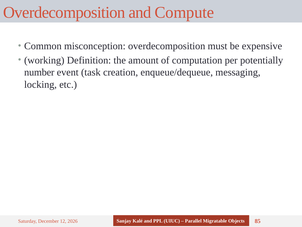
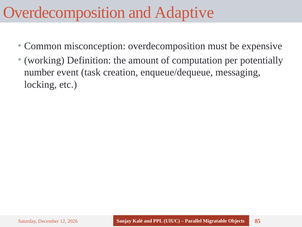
Compute: Compute -> Adaptive (184, 12)
